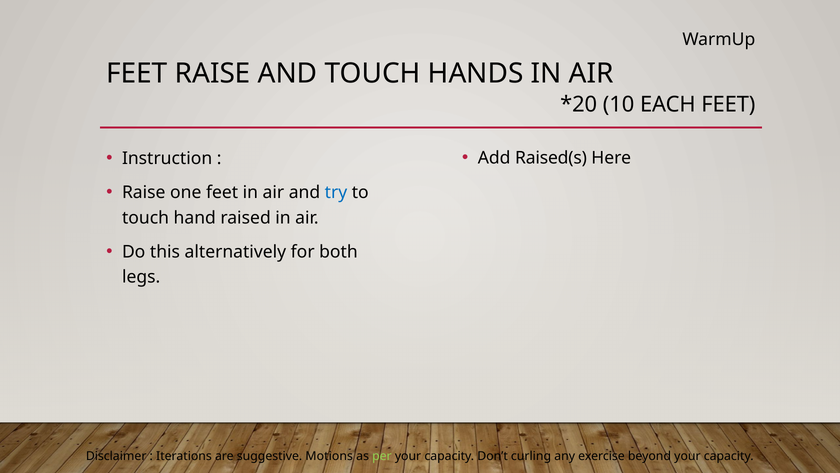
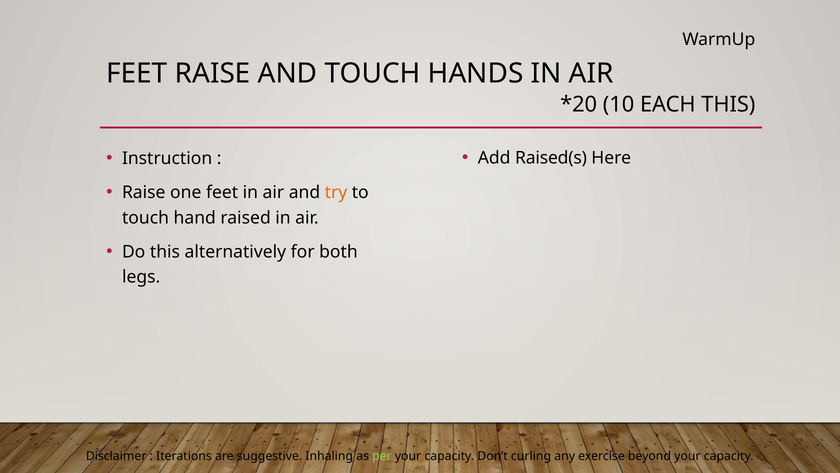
EACH FEET: FEET -> THIS (728, 105)
try colour: blue -> orange (336, 192)
Motions: Motions -> Inhaling (329, 456)
